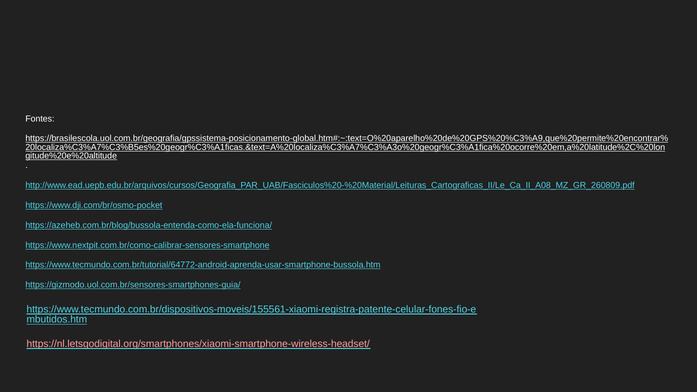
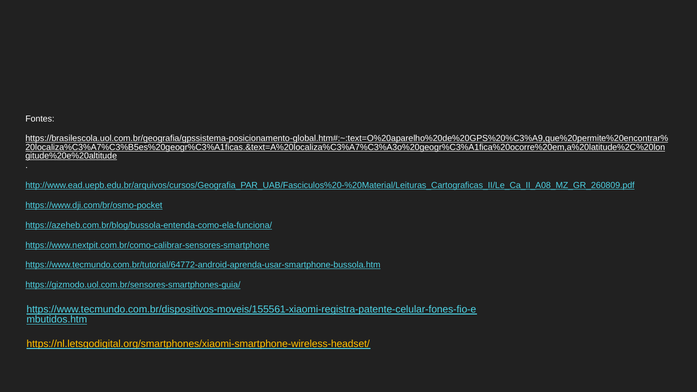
https://nl.letsgodigital.org/smartphones/xiaomi-smartphone-wireless-headset/ colour: pink -> yellow (198, 344)
